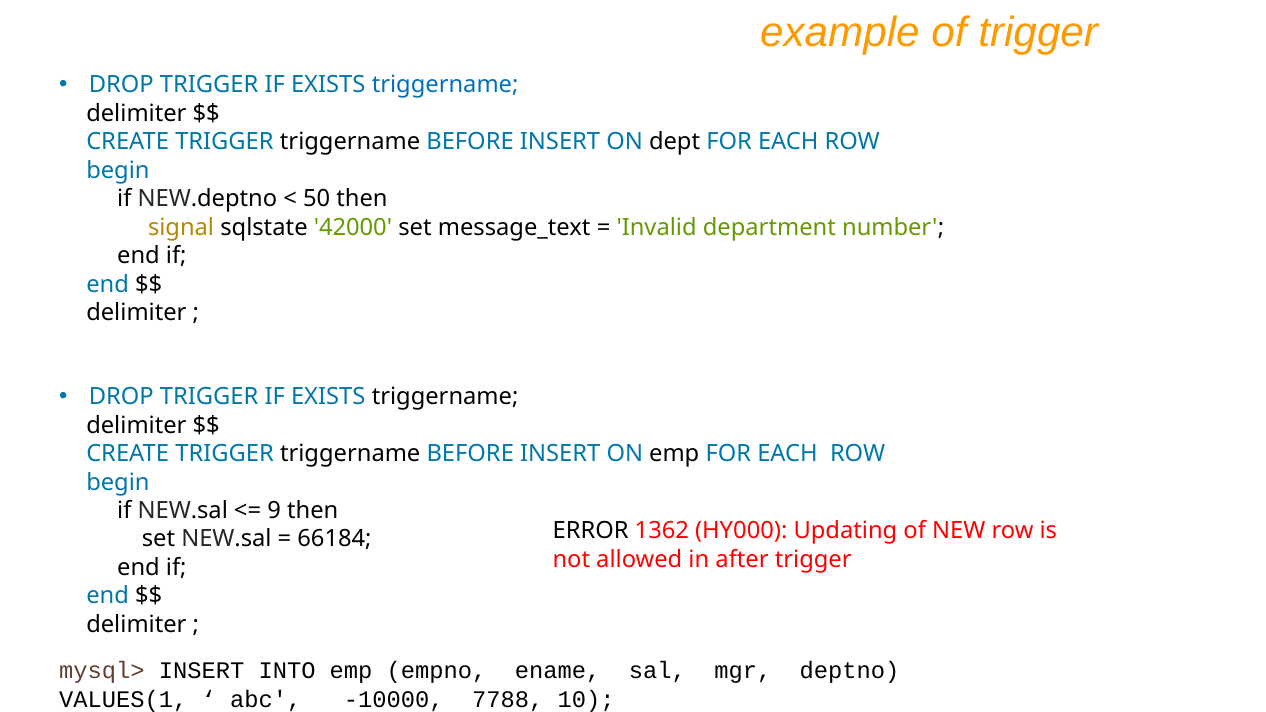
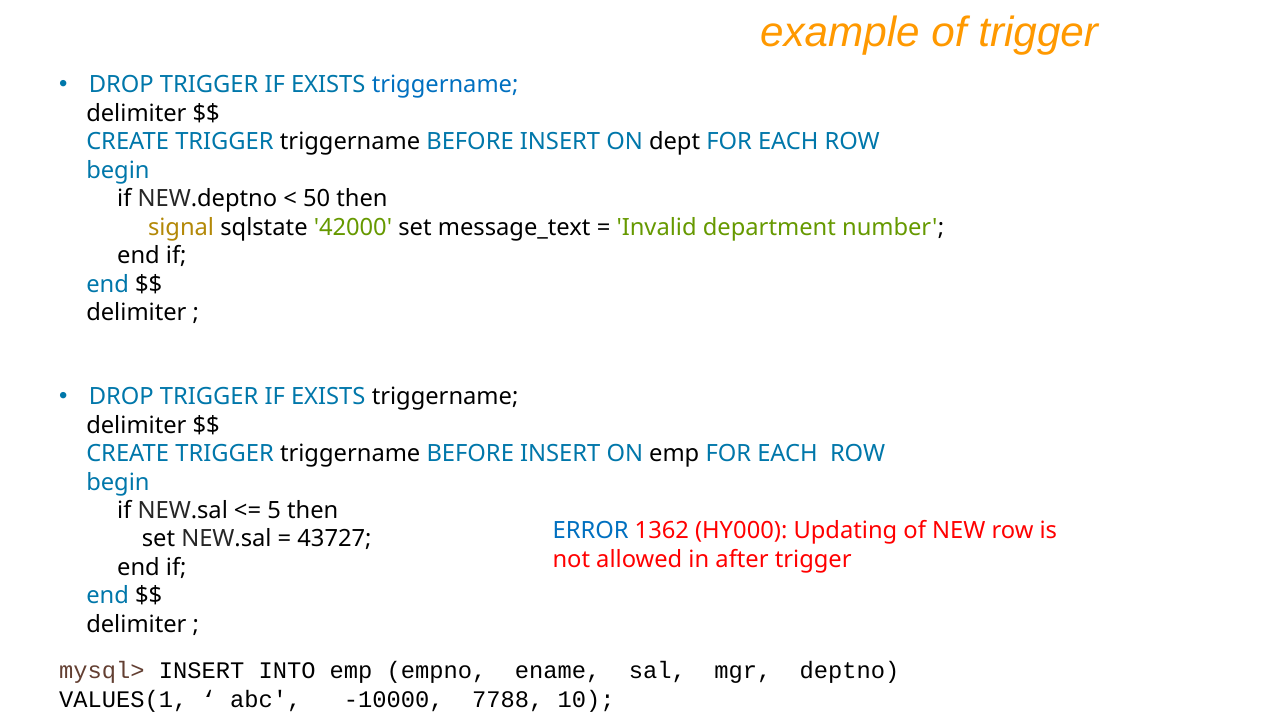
9: 9 -> 5 (274, 511)
ERROR colour: black -> blue (591, 531)
66184: 66184 -> 43727 (334, 539)
